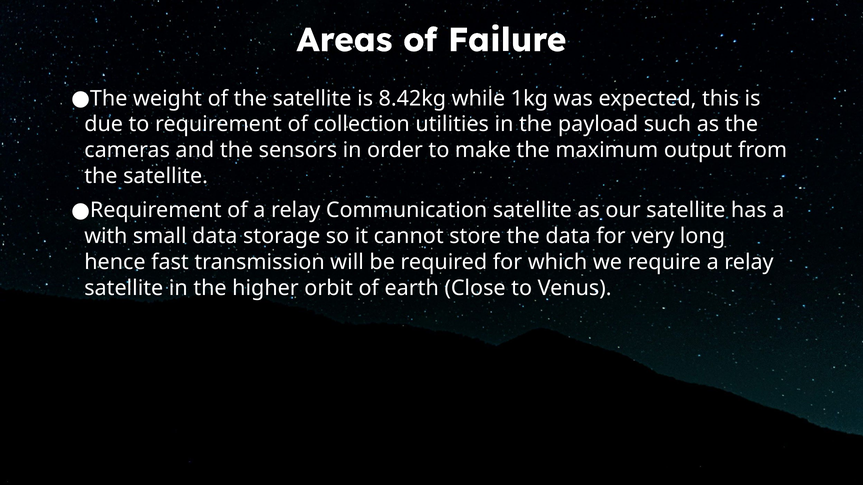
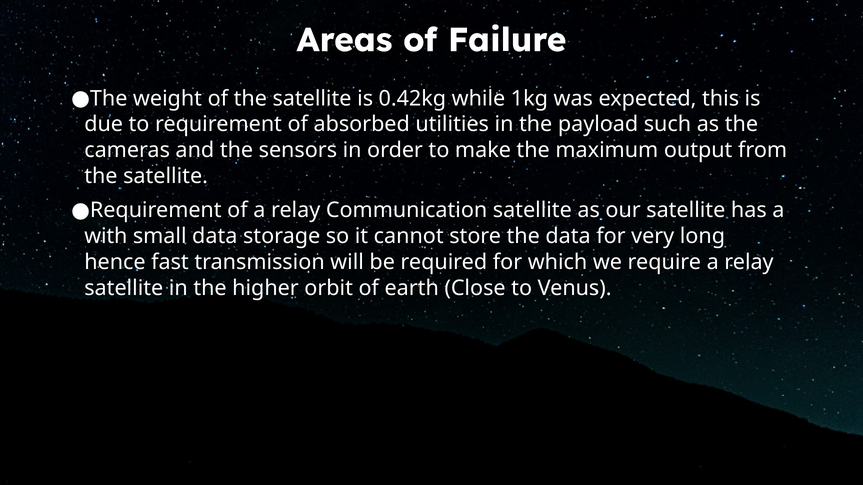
8.42kg: 8.42kg -> 0.42kg (412, 99)
collection: collection -> absorbed (362, 124)
